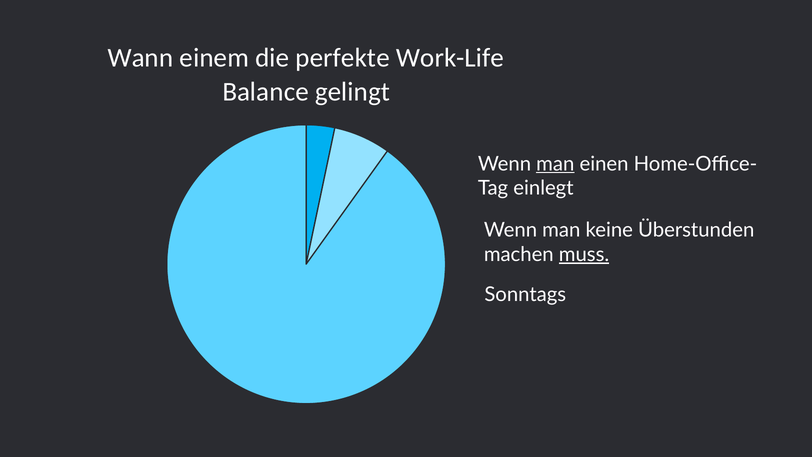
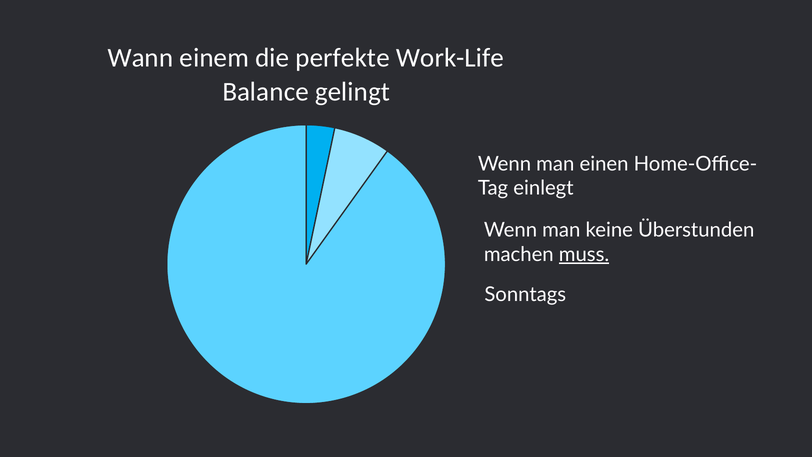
man underline: present -> none (555, 164)
